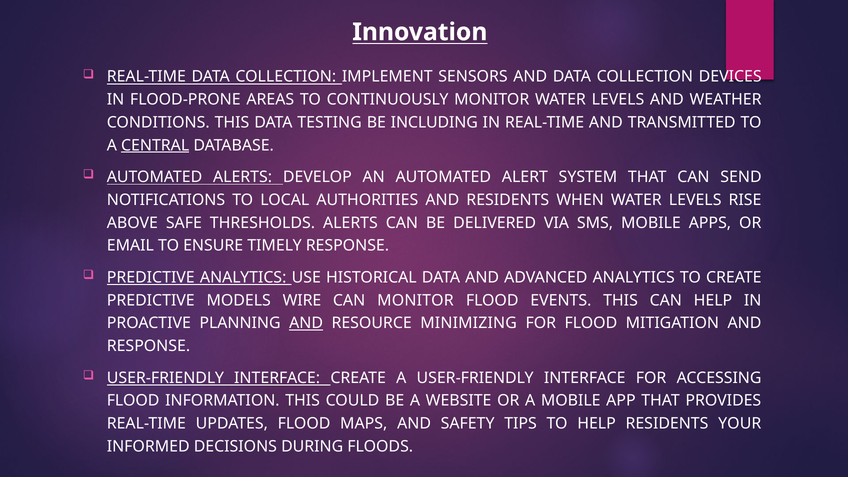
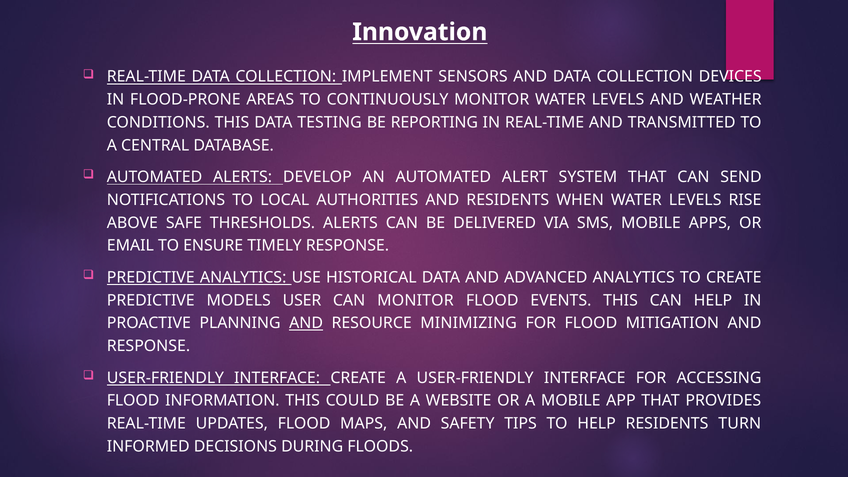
INCLUDING: INCLUDING -> REPORTING (434, 122)
CENTRAL underline: present -> none (155, 145)
WIRE: WIRE -> USER (302, 300)
YOUR: YOUR -> TURN (740, 424)
